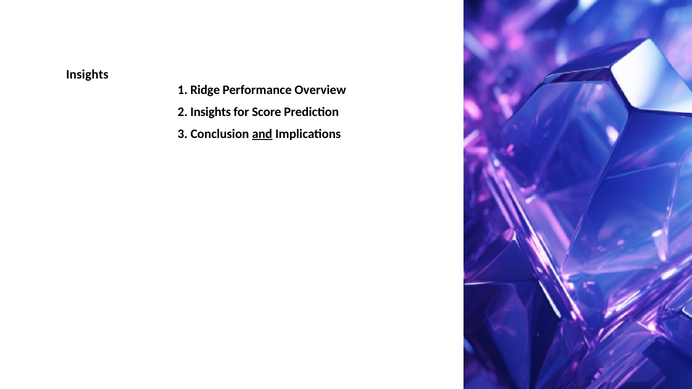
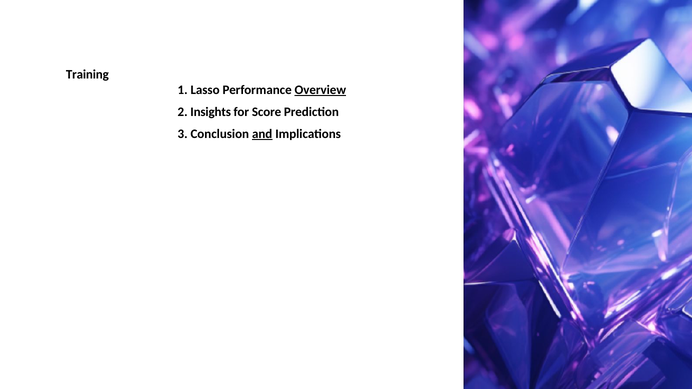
Insights: Insights -> Training (87, 75)
Ridge: Ridge -> Lasso (205, 90)
Overview underline: none -> present (320, 90)
